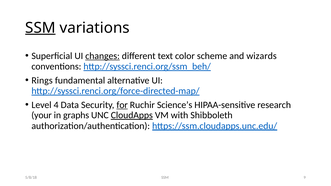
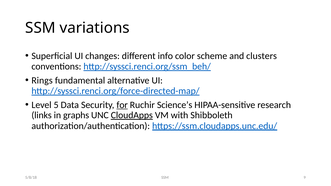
SSM underline: present -> none (40, 28)
changes underline: present -> none (103, 56)
text: text -> info (165, 56)
wizards: wizards -> clusters (262, 56)
4: 4 -> 5 (56, 105)
your: your -> links (42, 115)
